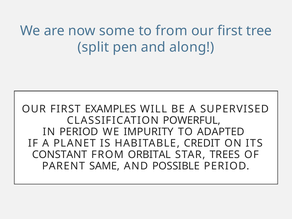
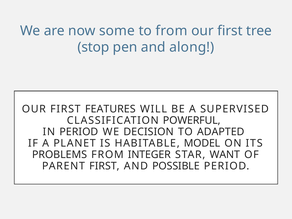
split: split -> stop (93, 47)
EXAMPLES: EXAMPLES -> FEATURES (110, 109)
IMPURITY: IMPURITY -> DECISION (149, 132)
CREDIT: CREDIT -> MODEL (202, 143)
CONSTANT: CONSTANT -> PROBLEMS (60, 155)
ORBITAL: ORBITAL -> INTEGER (149, 155)
TREES: TREES -> WANT (225, 155)
PARENT SAME: SAME -> FIRST (104, 166)
